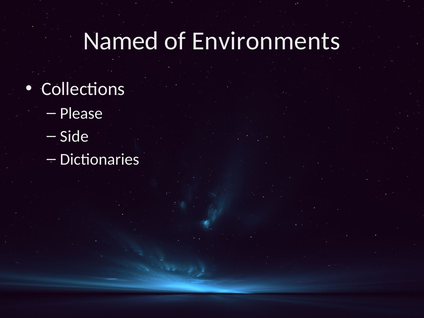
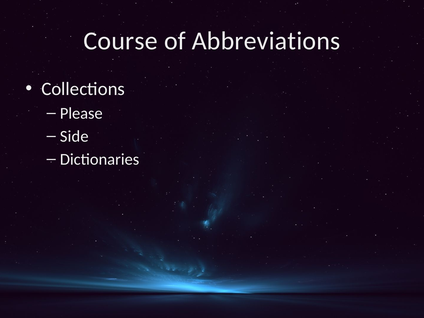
Named: Named -> Course (121, 41)
Environments: Environments -> Abbreviations (266, 41)
